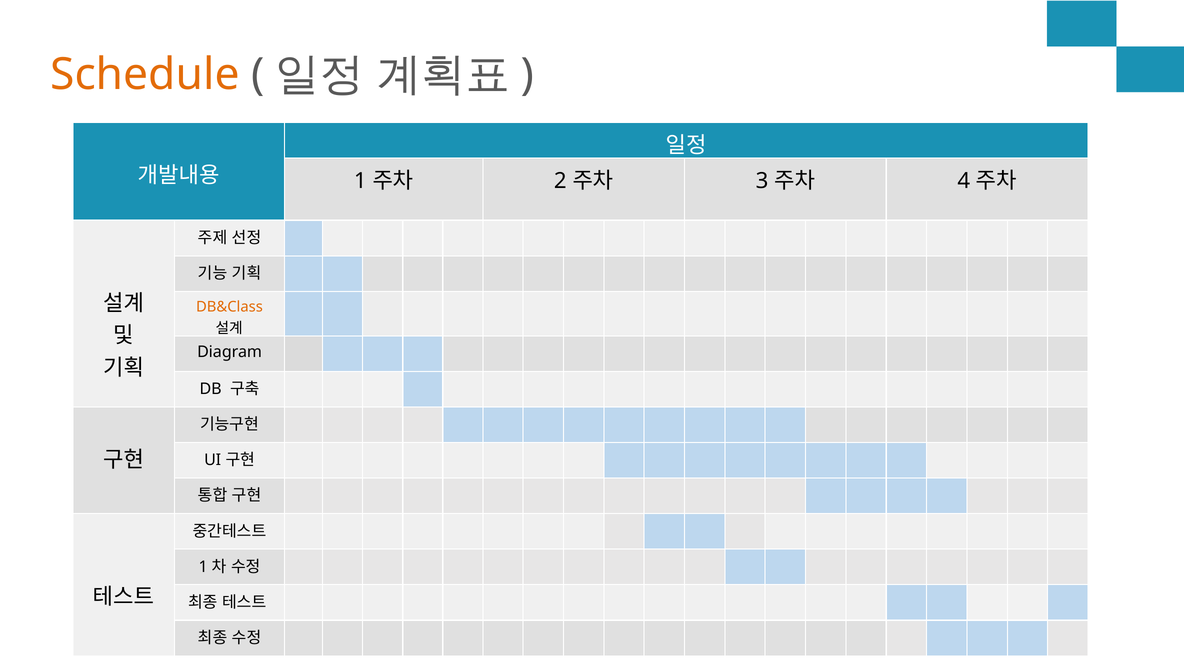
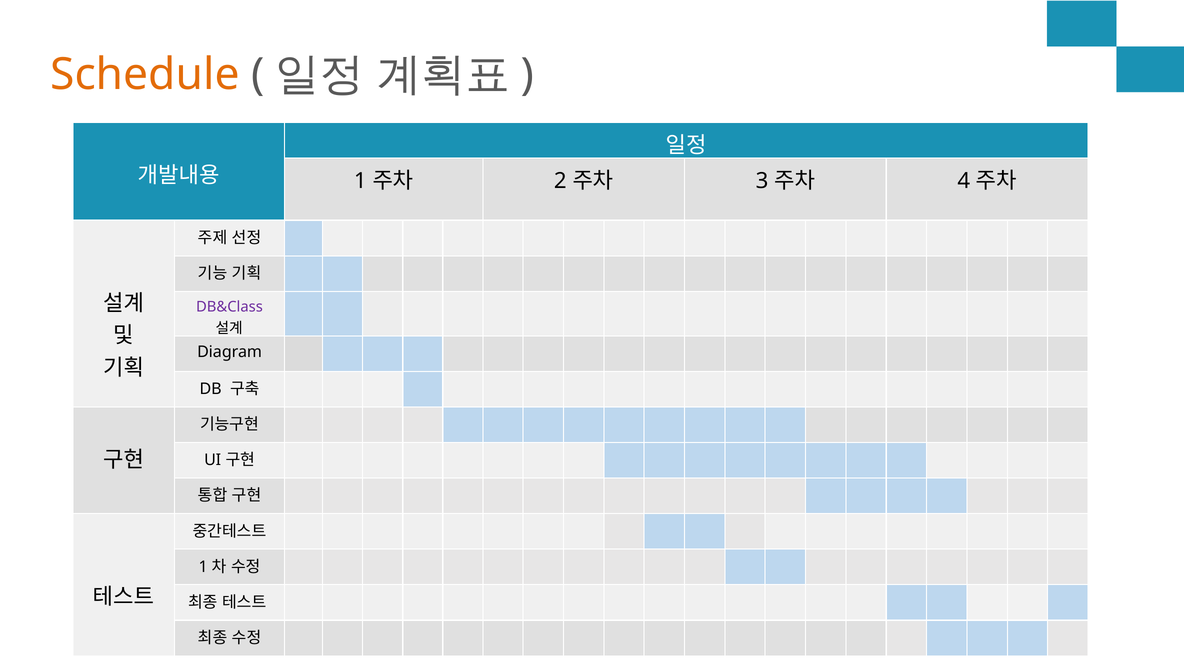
DB&Class colour: orange -> purple (229, 307)
